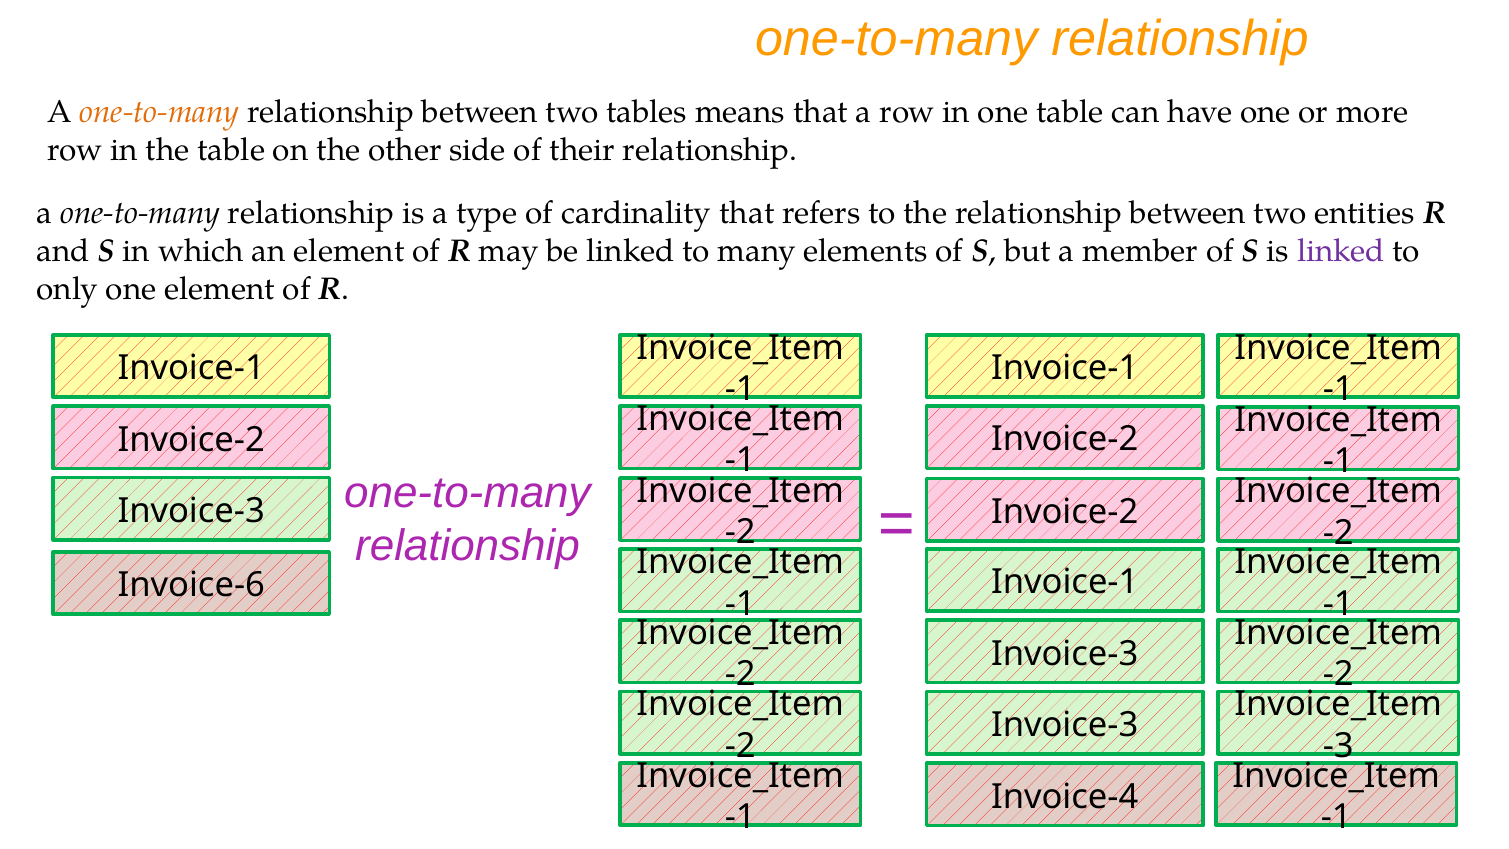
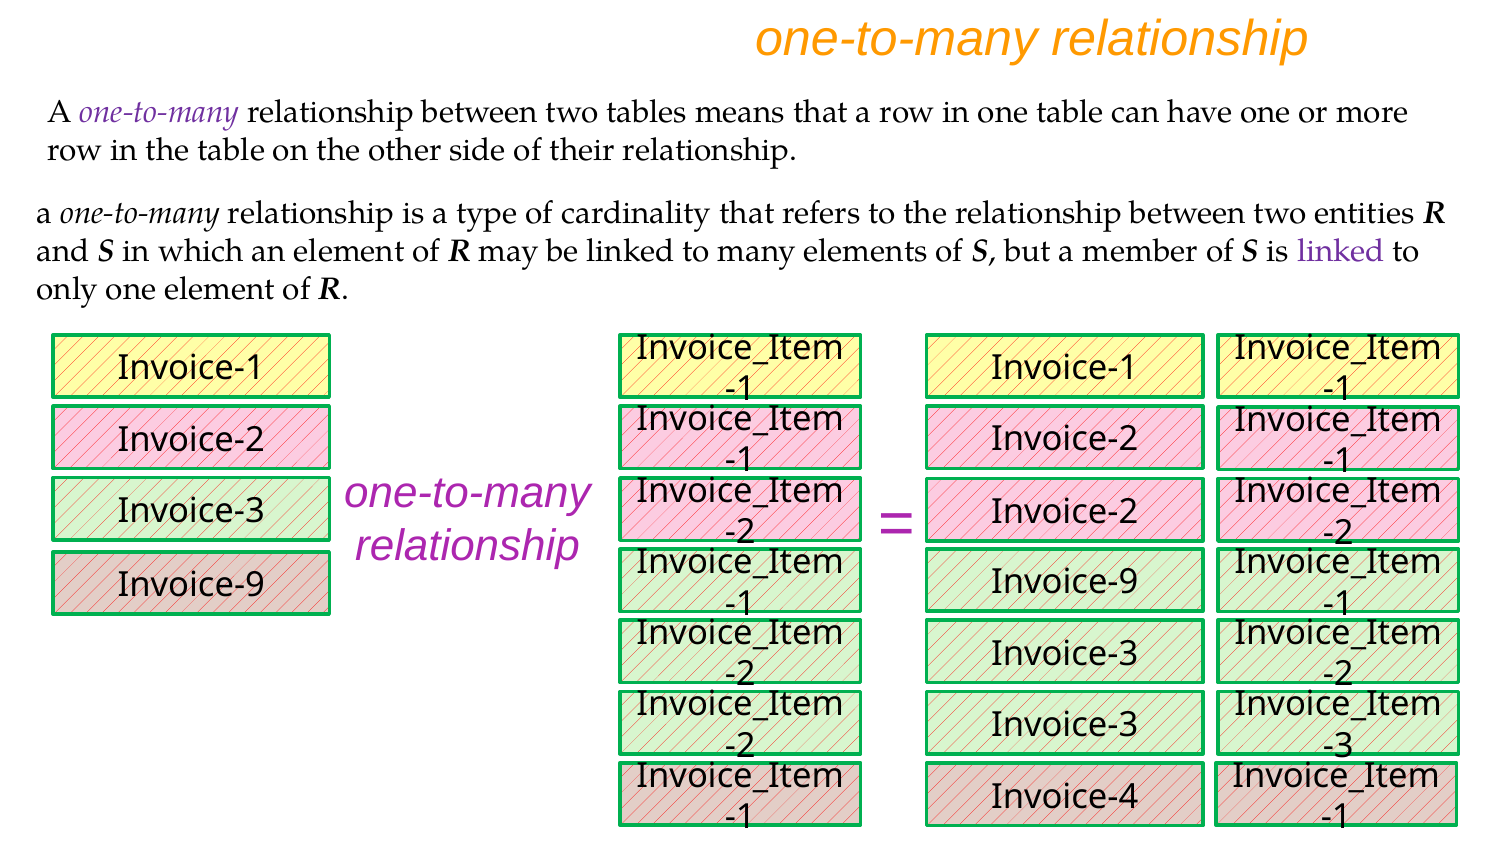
one-to-many colour: orange -> purple (160, 112)
Invoice-1: Invoice-1 -> Invoice-9 (1065, 582)
Invoice-6: Invoice-6 -> Invoice-9 (191, 585)
